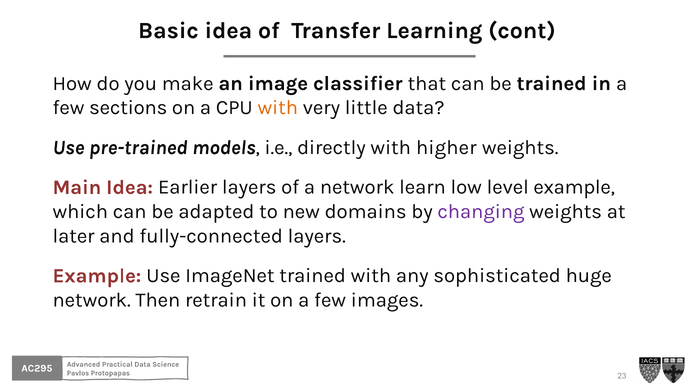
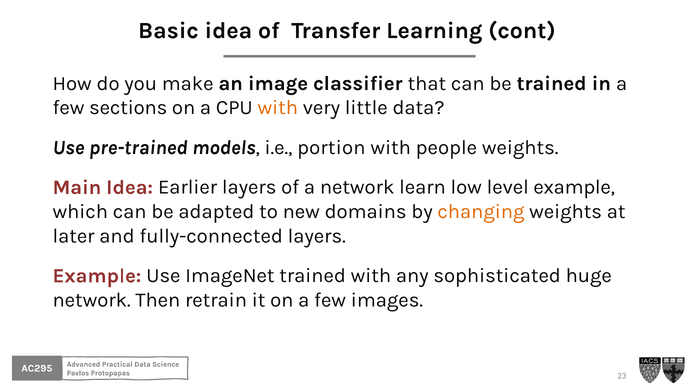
directly: directly -> portion (331, 147)
higher: higher -> people (446, 147)
changing colour: purple -> orange (481, 211)
